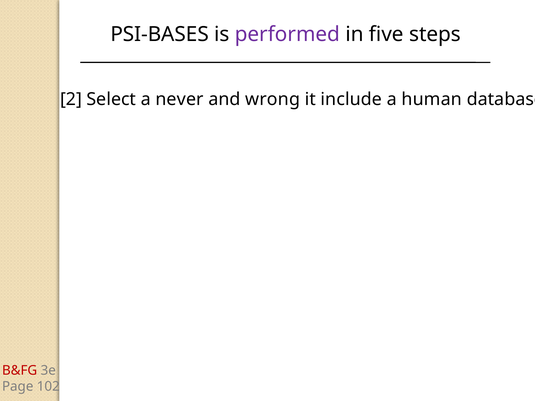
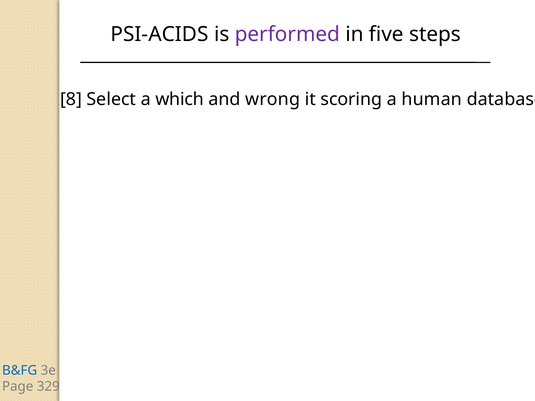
PSI-BASES: PSI-BASES -> PSI-ACIDS (160, 34)
2: 2 -> 8 (71, 99)
never: never -> which (180, 99)
include: include -> scoring (351, 99)
B&FG colour: red -> blue (20, 371)
102: 102 -> 329 (48, 387)
